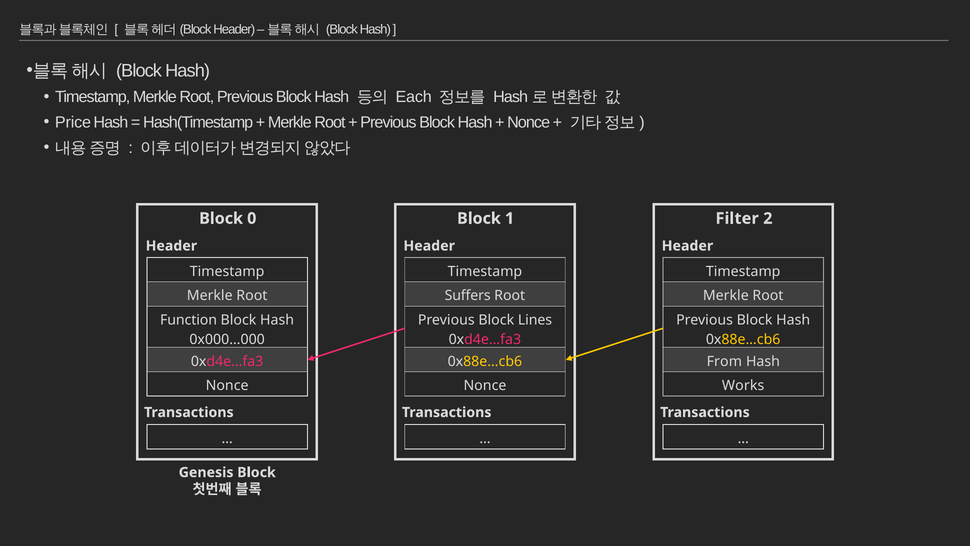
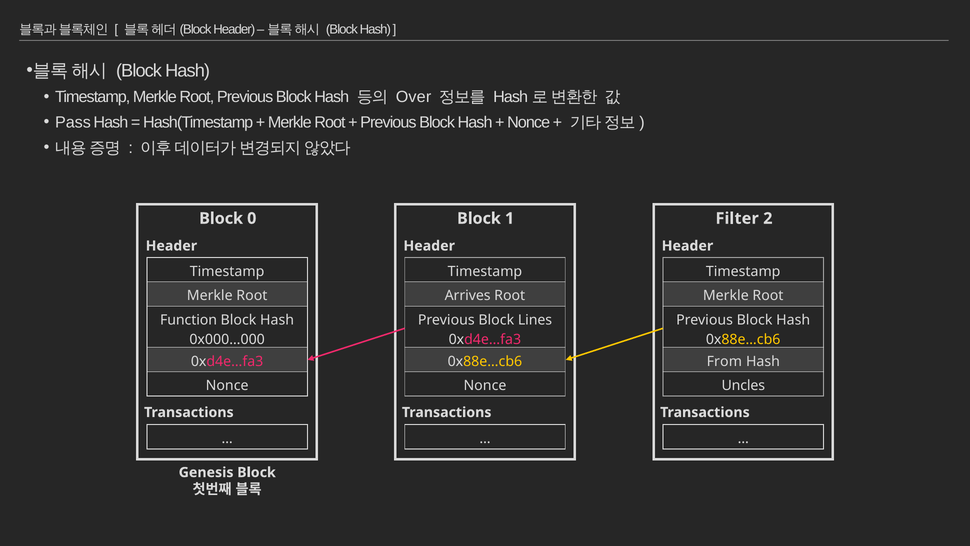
Each: Each -> Over (414, 97)
Price: Price -> Pass (73, 122)
Suffers: Suffers -> Arrives (468, 296)
Works: Works -> Uncles (743, 385)
